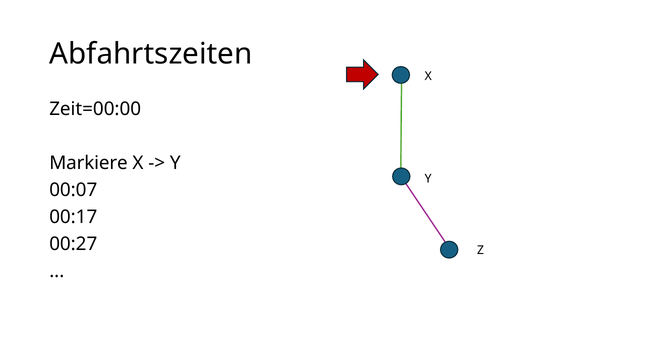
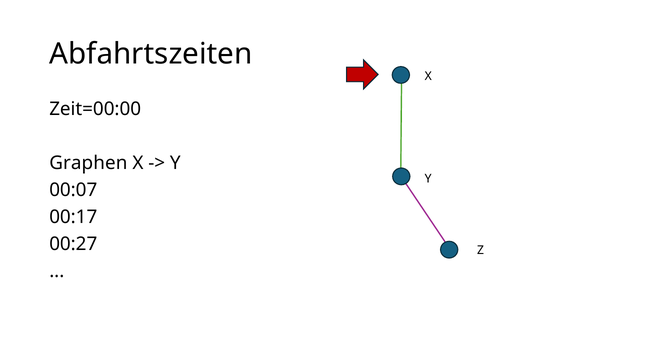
Markiere: Markiere -> Graphen (88, 163)
